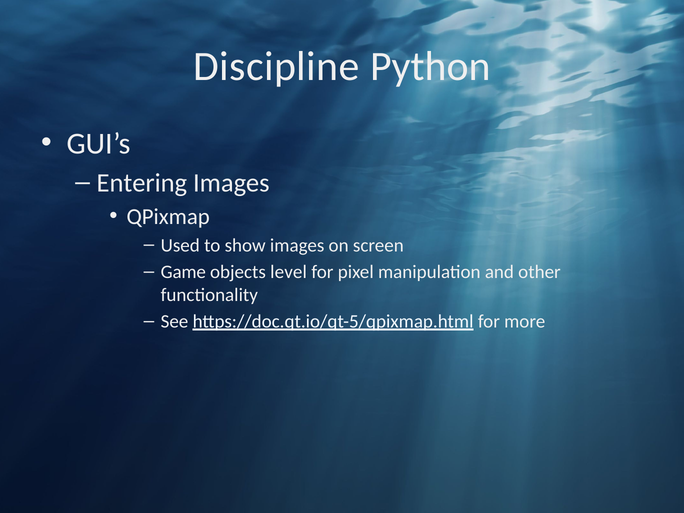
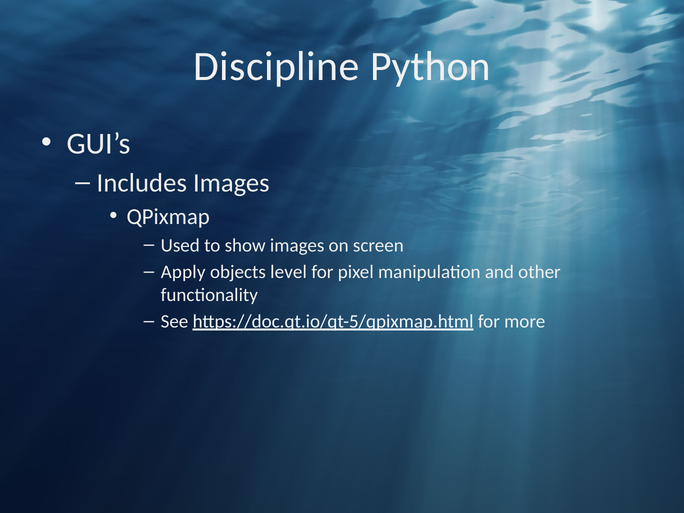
Entering: Entering -> Includes (142, 183)
Game: Game -> Apply (183, 272)
